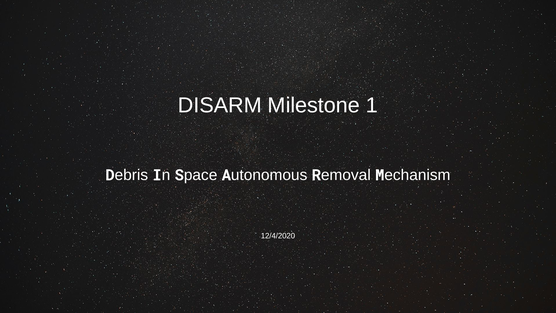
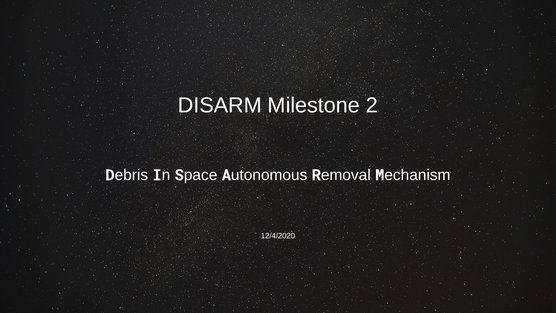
1: 1 -> 2 (372, 105)
